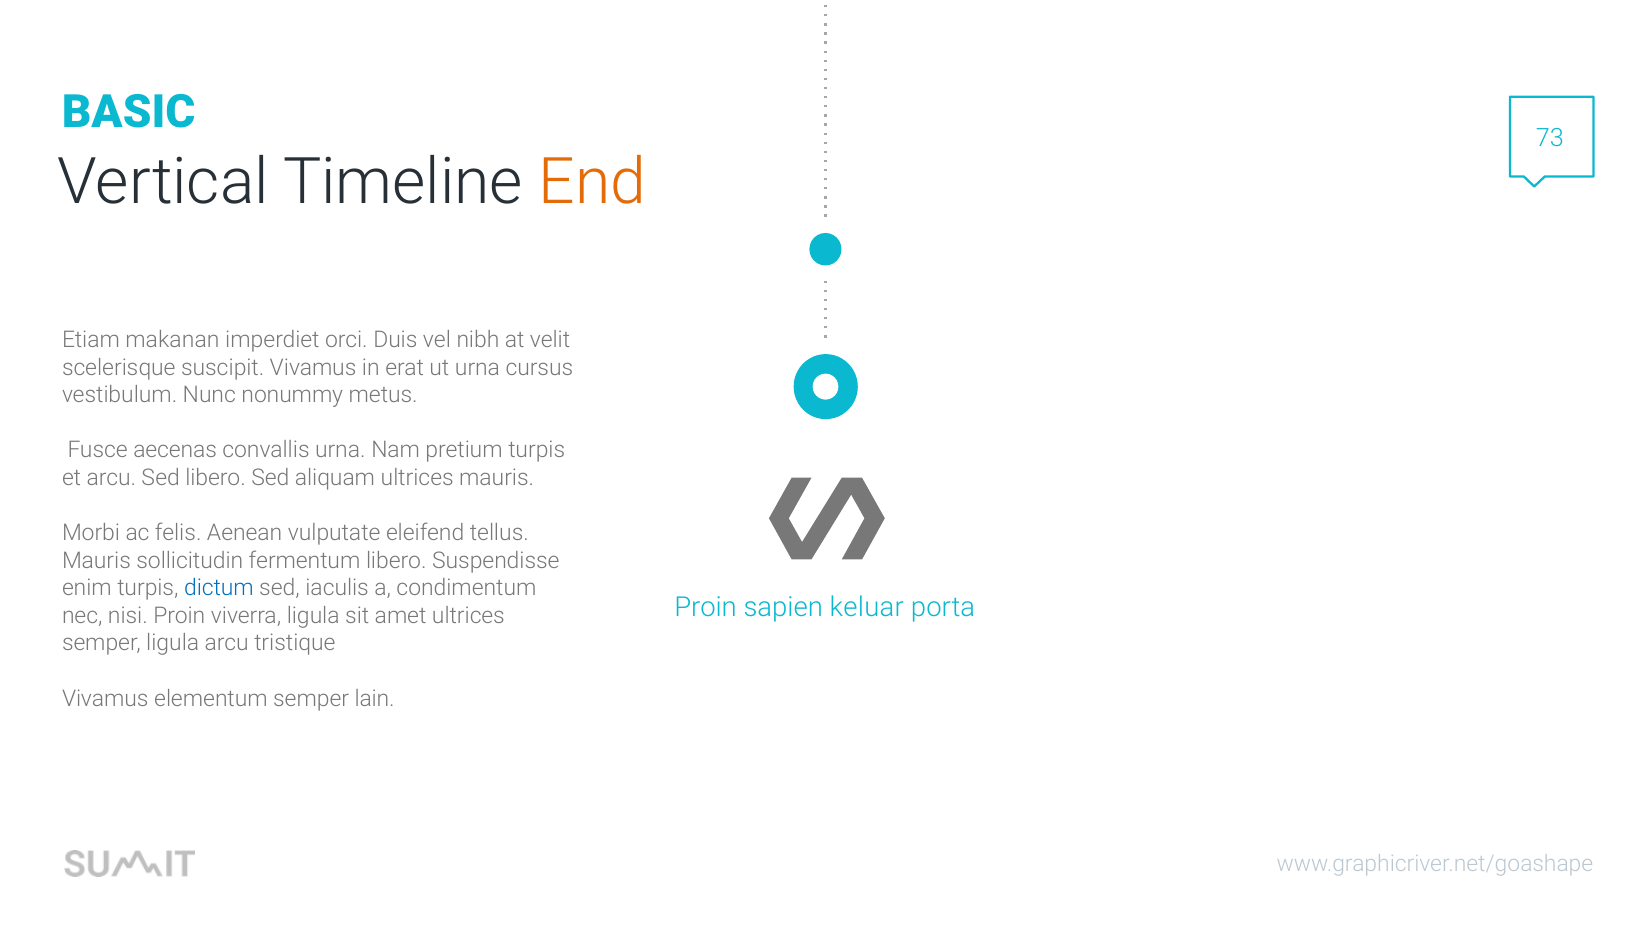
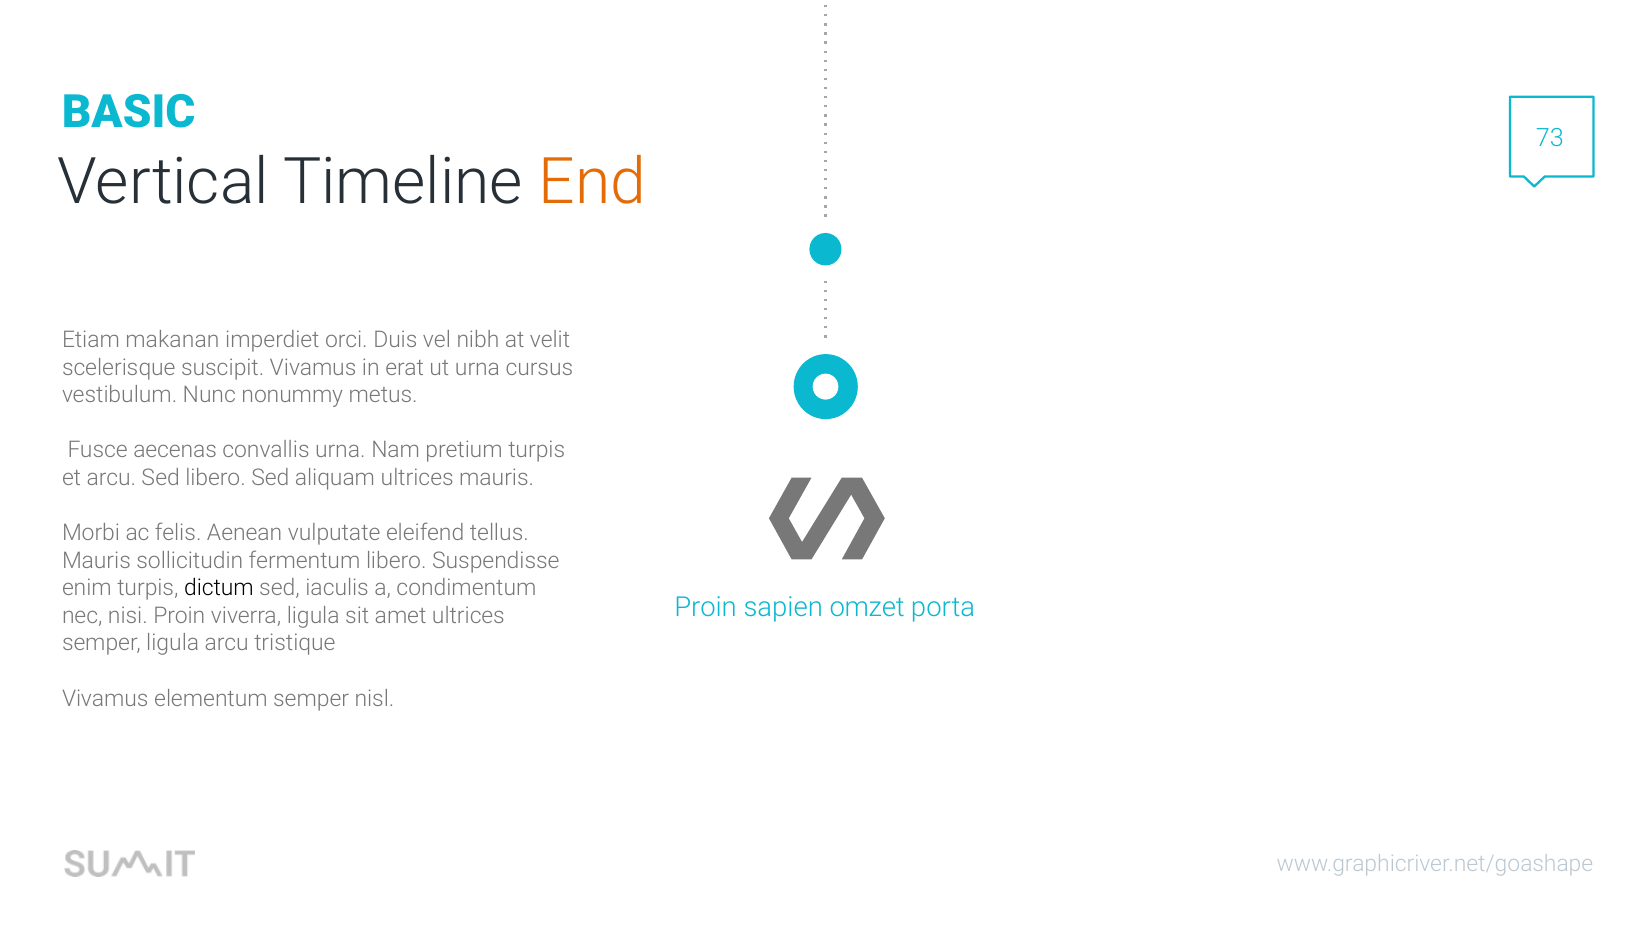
dictum colour: blue -> black (219, 588)
keluar: keluar -> omzet (867, 608)
lain: lain -> nisl (374, 698)
